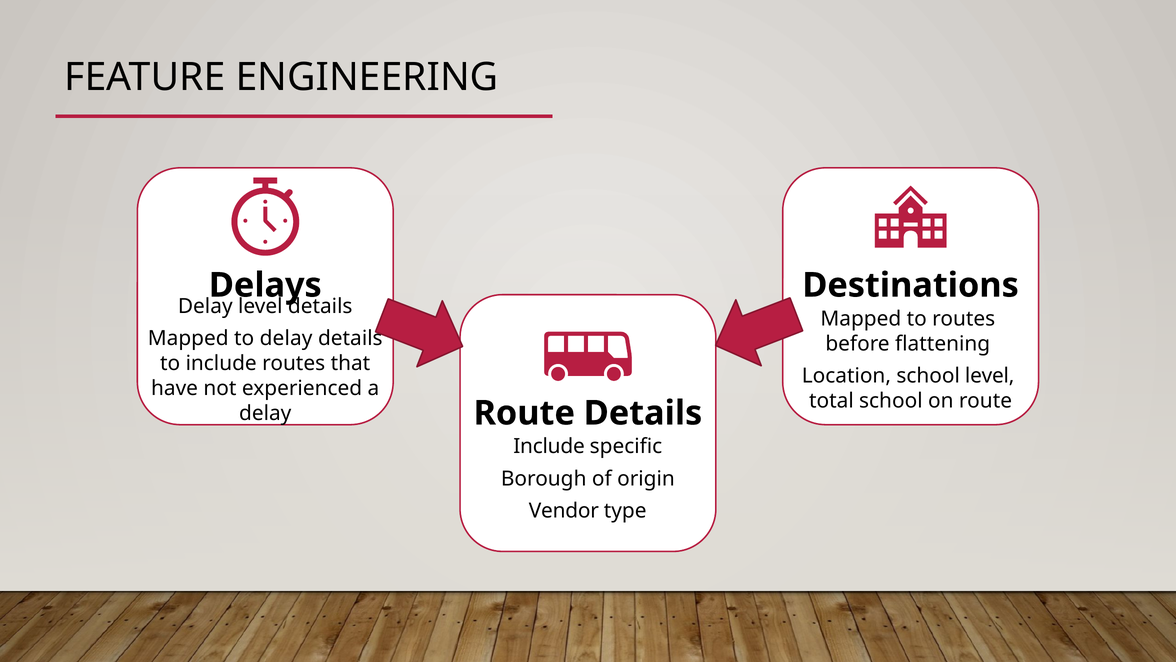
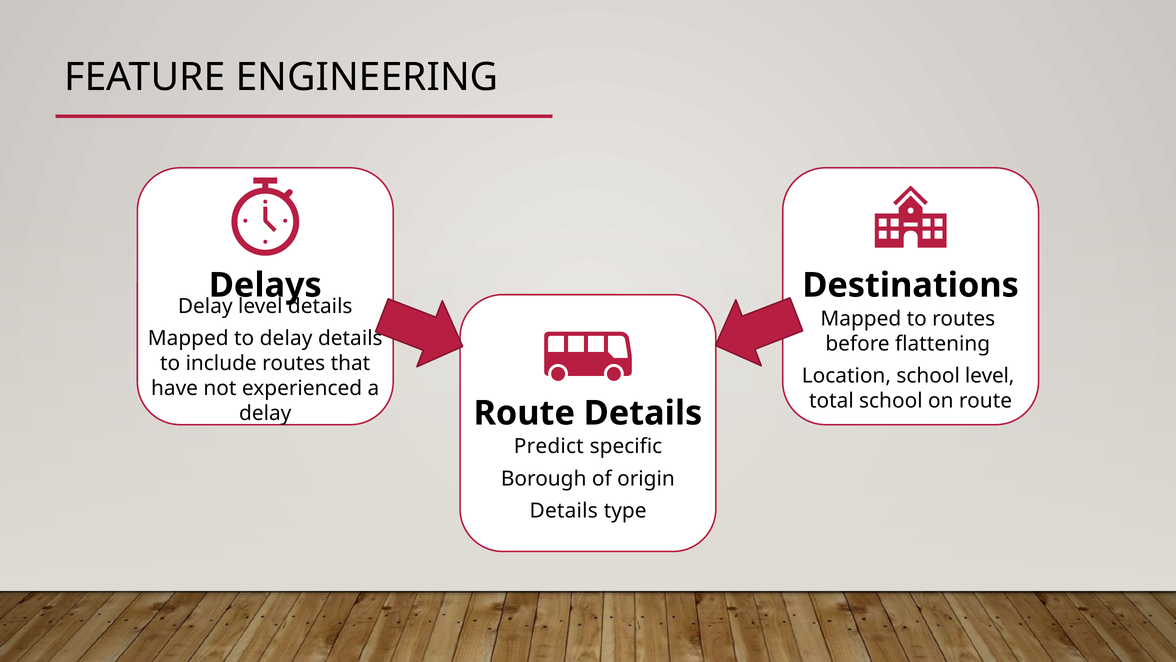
Include: Include -> Predict (549, 446)
Vendor: Vendor -> Details (564, 511)
